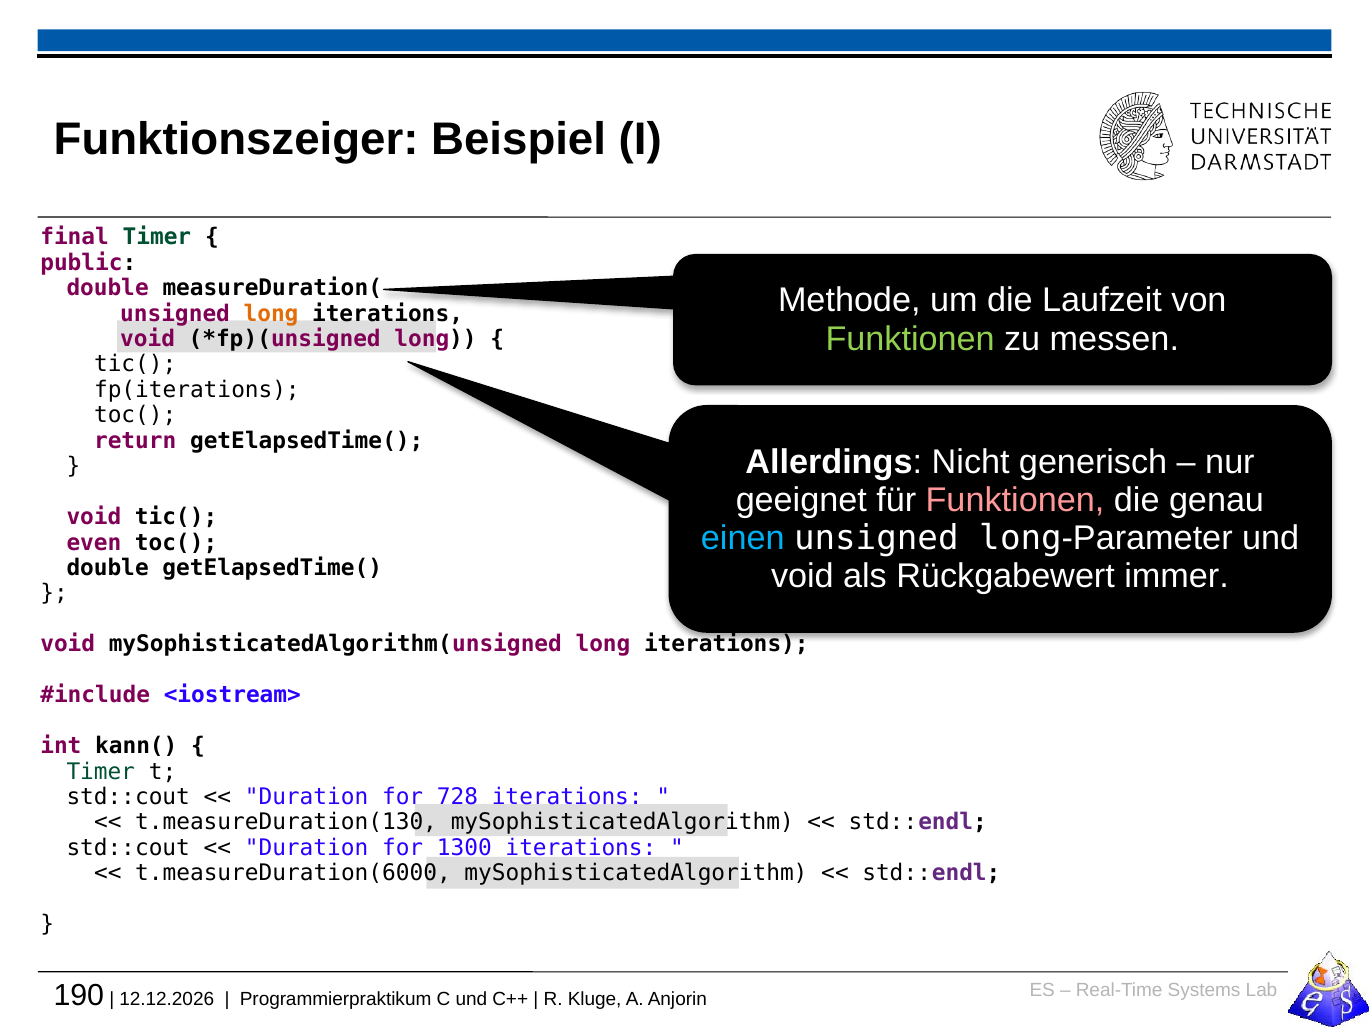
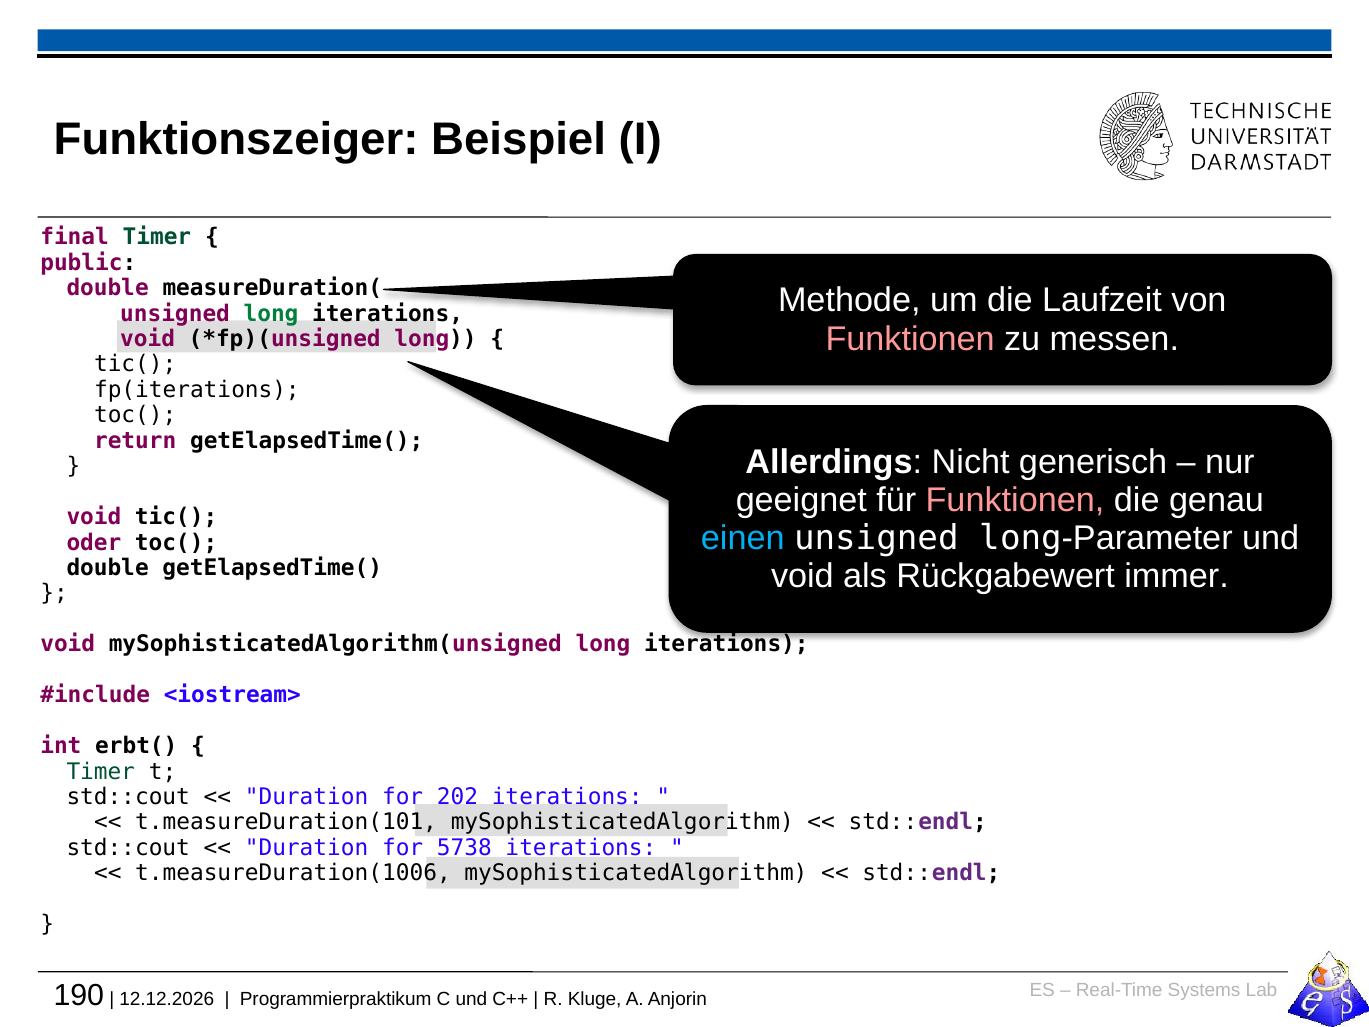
long colour: orange -> green (271, 313)
Funktionen colour: light green -> pink (910, 339)
even: even -> oder (94, 542)
kann(: kann( -> erbt( (136, 746)
728: 728 -> 202 (457, 797)
t.measureDuration(130: t.measureDuration(130 -> t.measureDuration(101 (286, 822)
1300: 1300 -> 5738 (464, 848)
t.measureDuration(6000: t.measureDuration(6000 -> t.measureDuration(1006 (293, 873)
